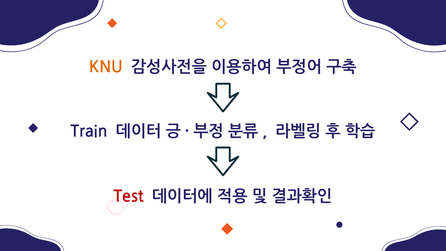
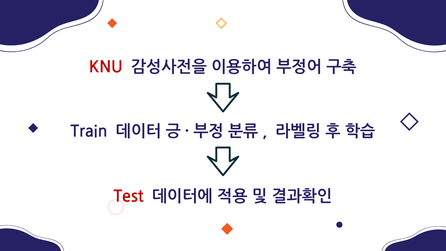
KNU colour: orange -> red (106, 67)
